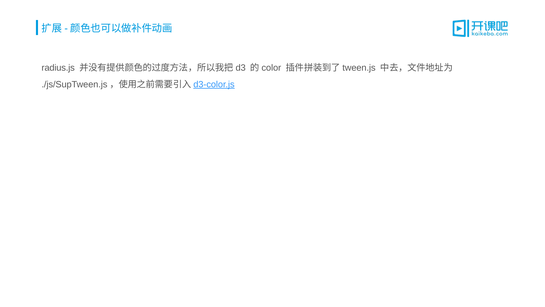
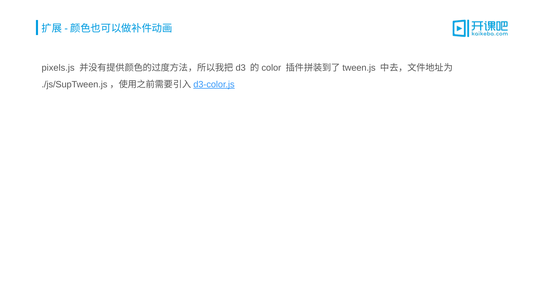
radius.js: radius.js -> pixels.js (58, 68)
